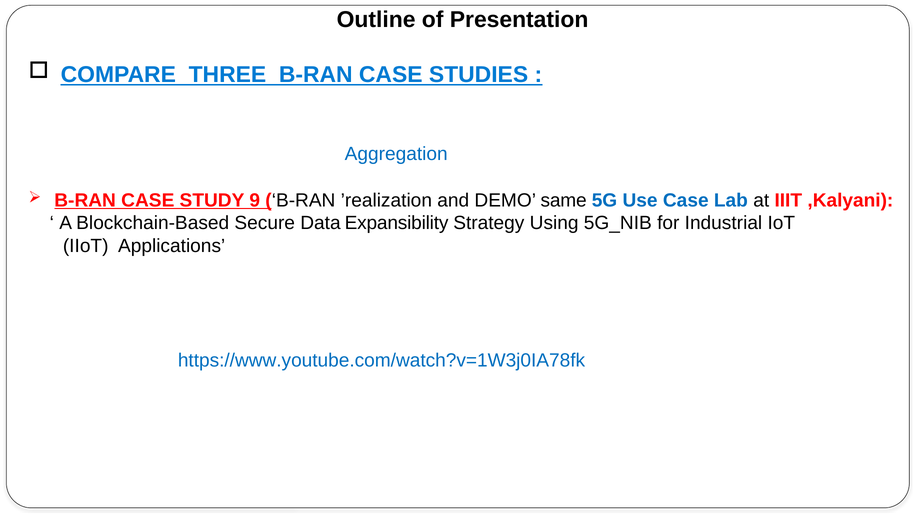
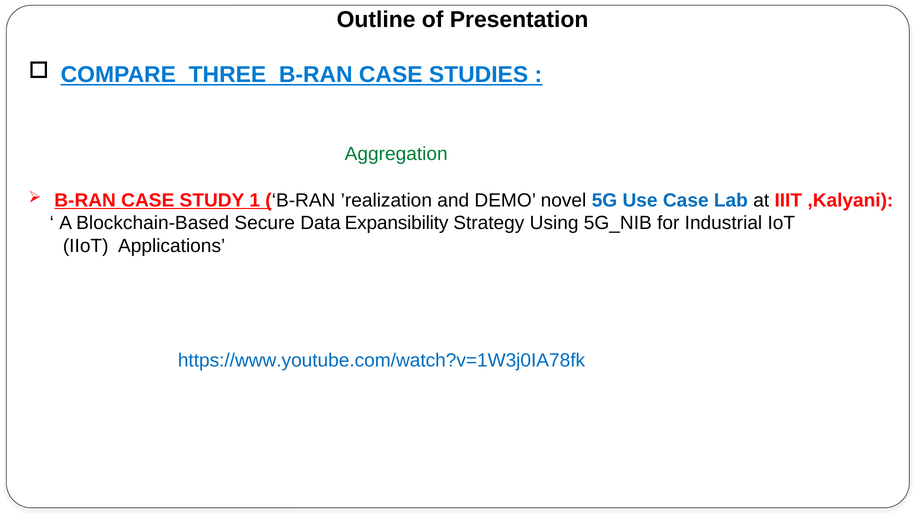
Aggregation colour: blue -> green (396, 154)
9: 9 -> 1 (255, 200)
same: same -> novel (564, 200)
